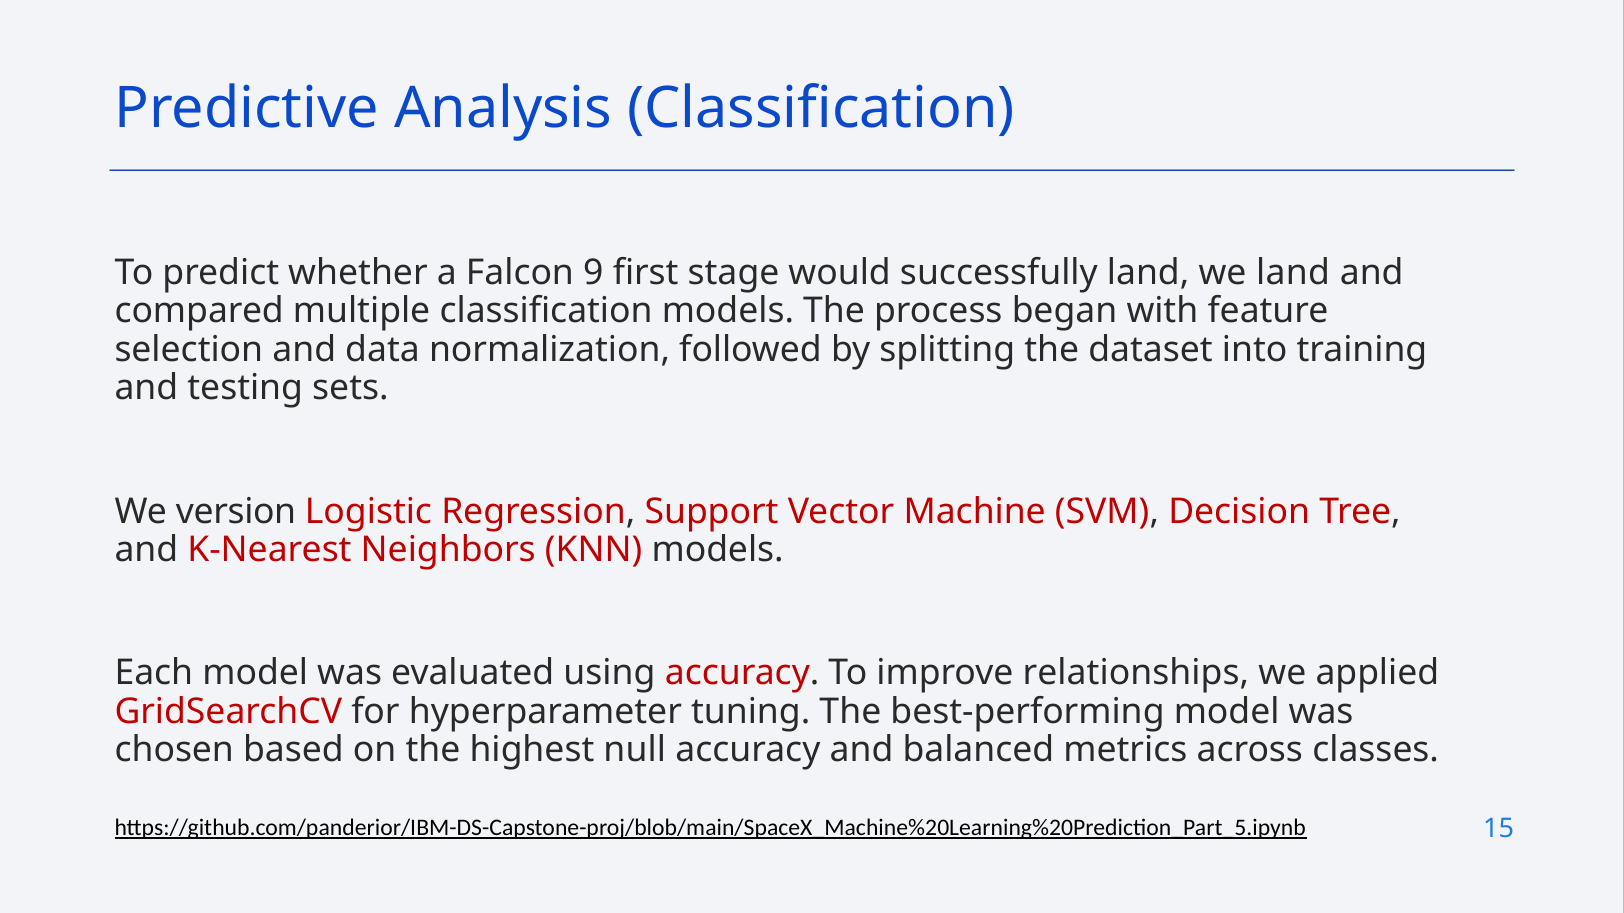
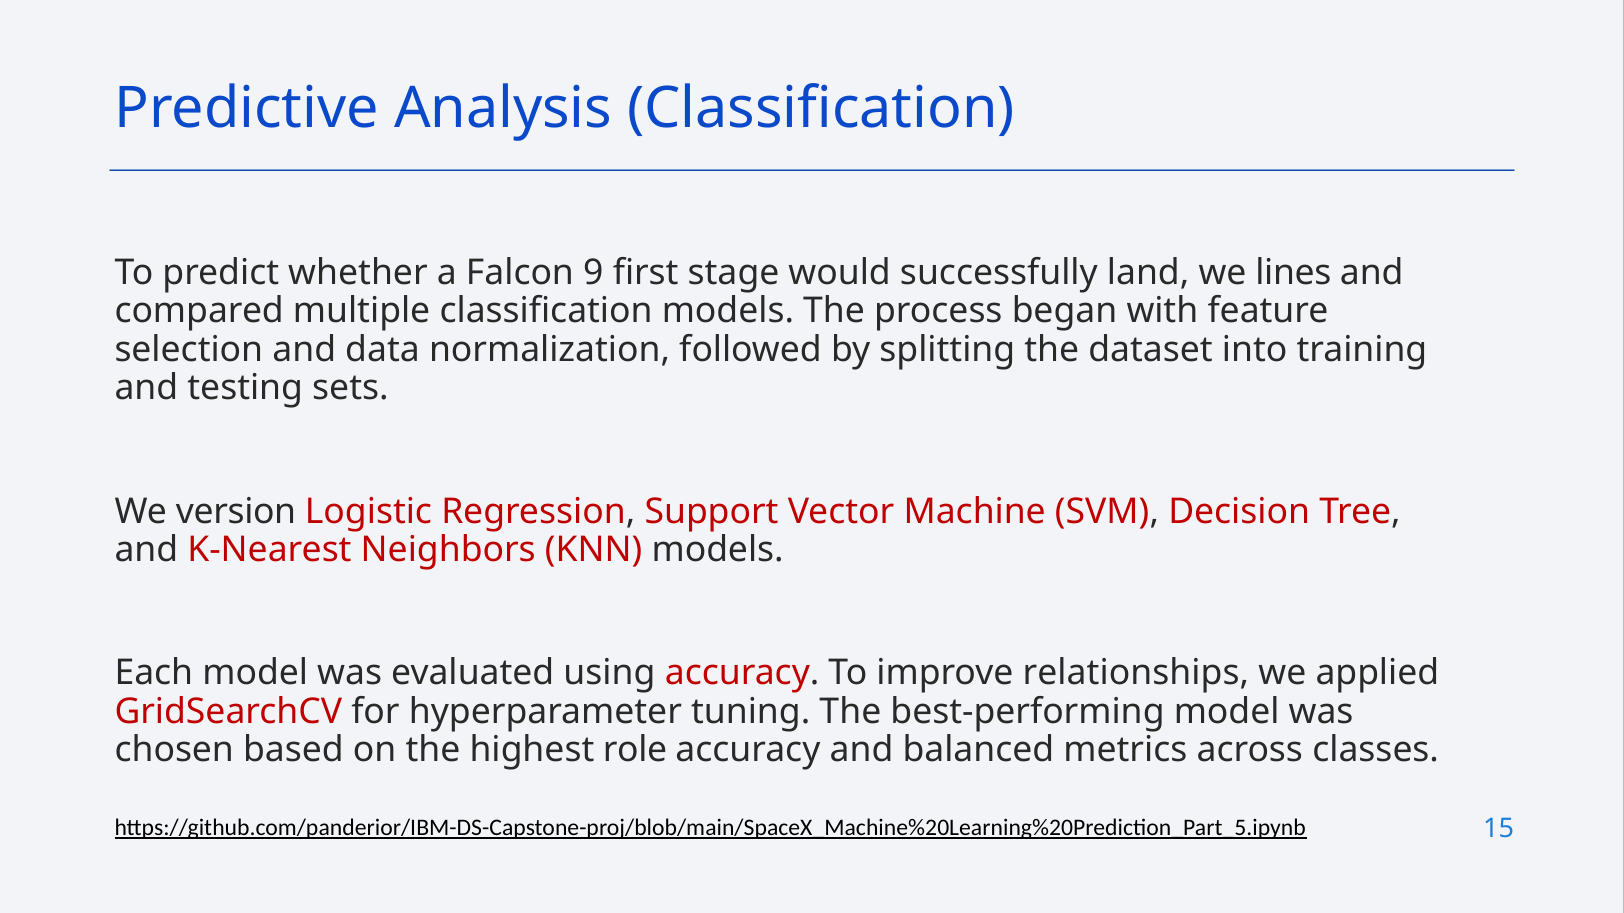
we land: land -> lines (1293, 273)
null: null -> role (635, 750)
